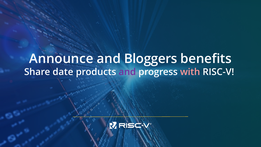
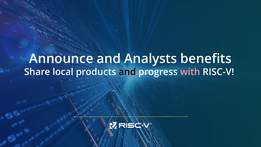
Bloggers: Bloggers -> Analysts (151, 59)
date: date -> local (63, 72)
and colour: purple -> black (127, 72)
